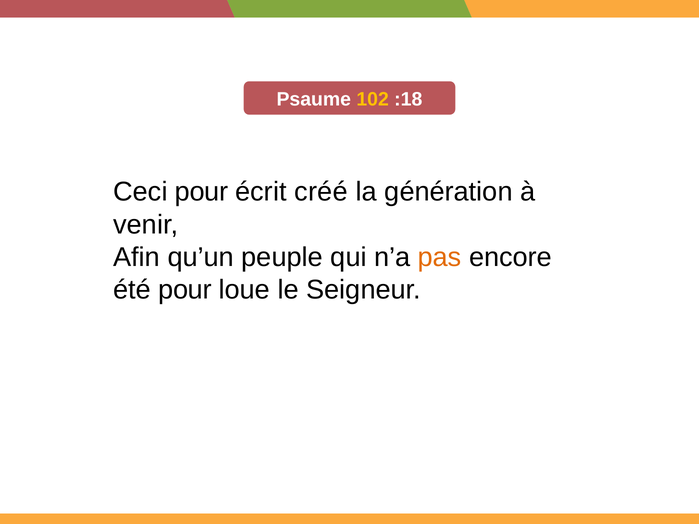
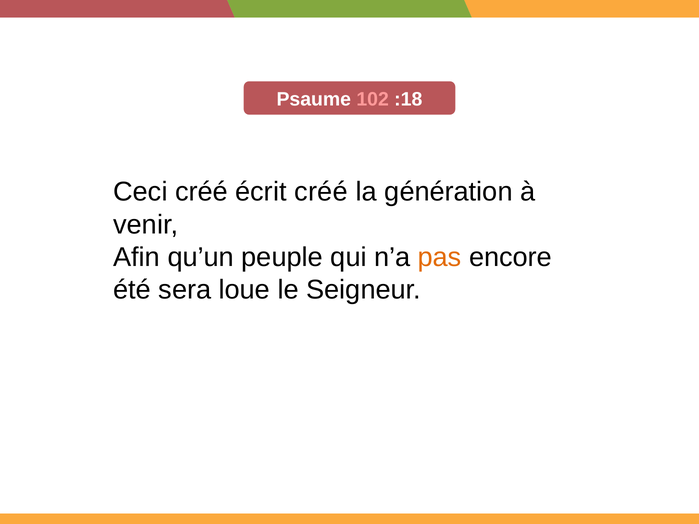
102 colour: yellow -> pink (373, 99)
Ceci pour: pour -> créé (201, 192)
été pour: pour -> sera (185, 290)
